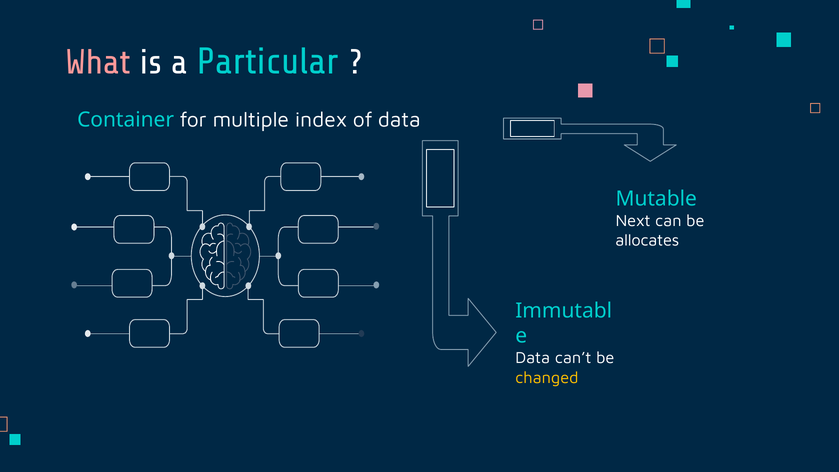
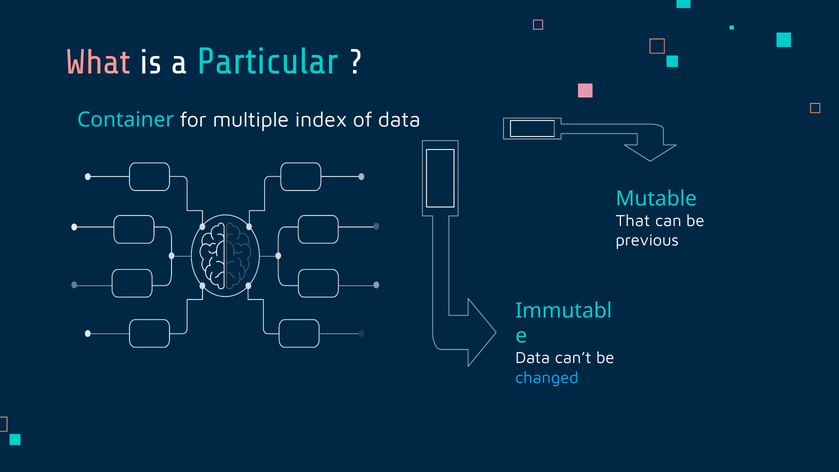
Next: Next -> That (633, 221)
allocates: allocates -> previous (647, 241)
changed colour: yellow -> light blue (547, 378)
